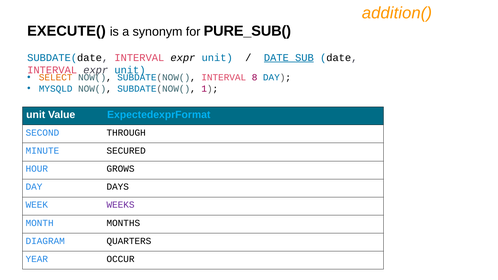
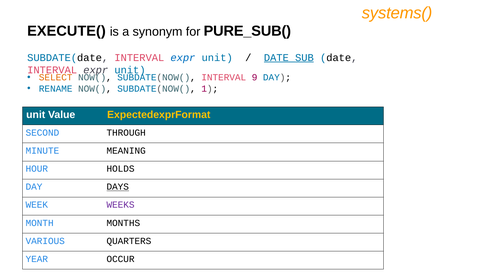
addition(: addition( -> systems( (397, 13)
expr colour: black -> blue (183, 58)
8: 8 -> 9 (255, 78)
MYSQLD: MYSQLD -> RENAME (56, 89)
ExpectedexprFormat colour: light blue -> yellow (159, 115)
SECURED: SECURED -> MEANING (126, 151)
GROWS: GROWS -> HOLDS (121, 169)
DAYS underline: none -> present (118, 187)
DIAGRAM: DIAGRAM -> VARIOUS (45, 241)
